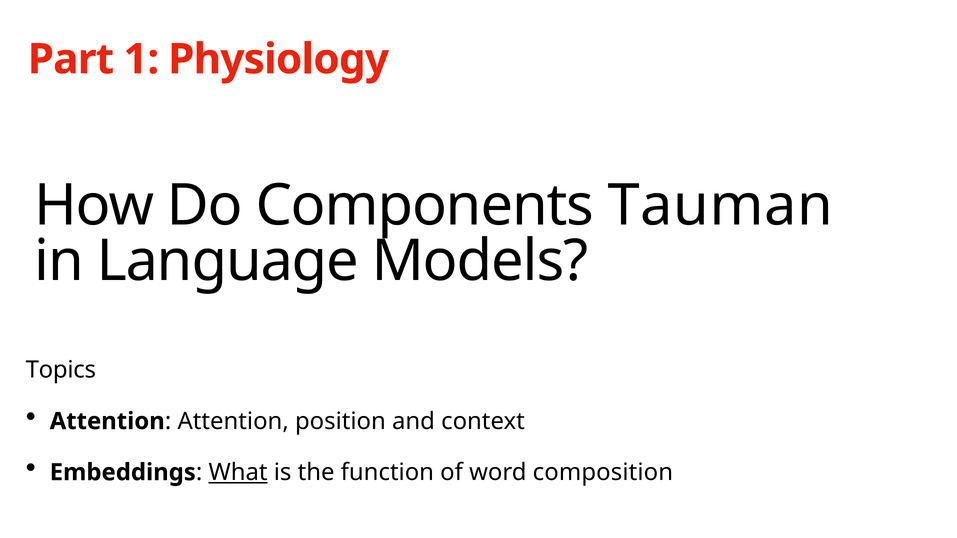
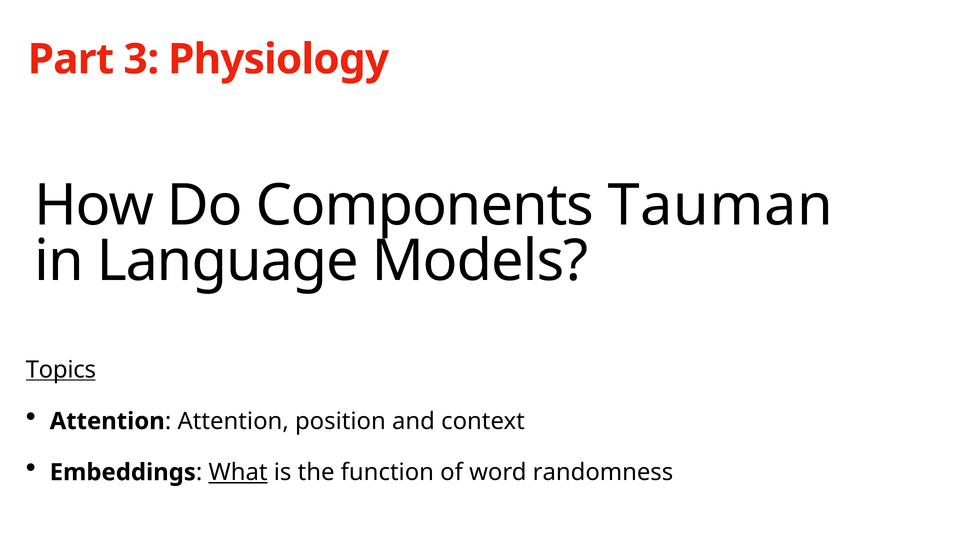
1: 1 -> 3 (141, 59)
Topics underline: none -> present (61, 370)
composition: composition -> randomness (603, 473)
